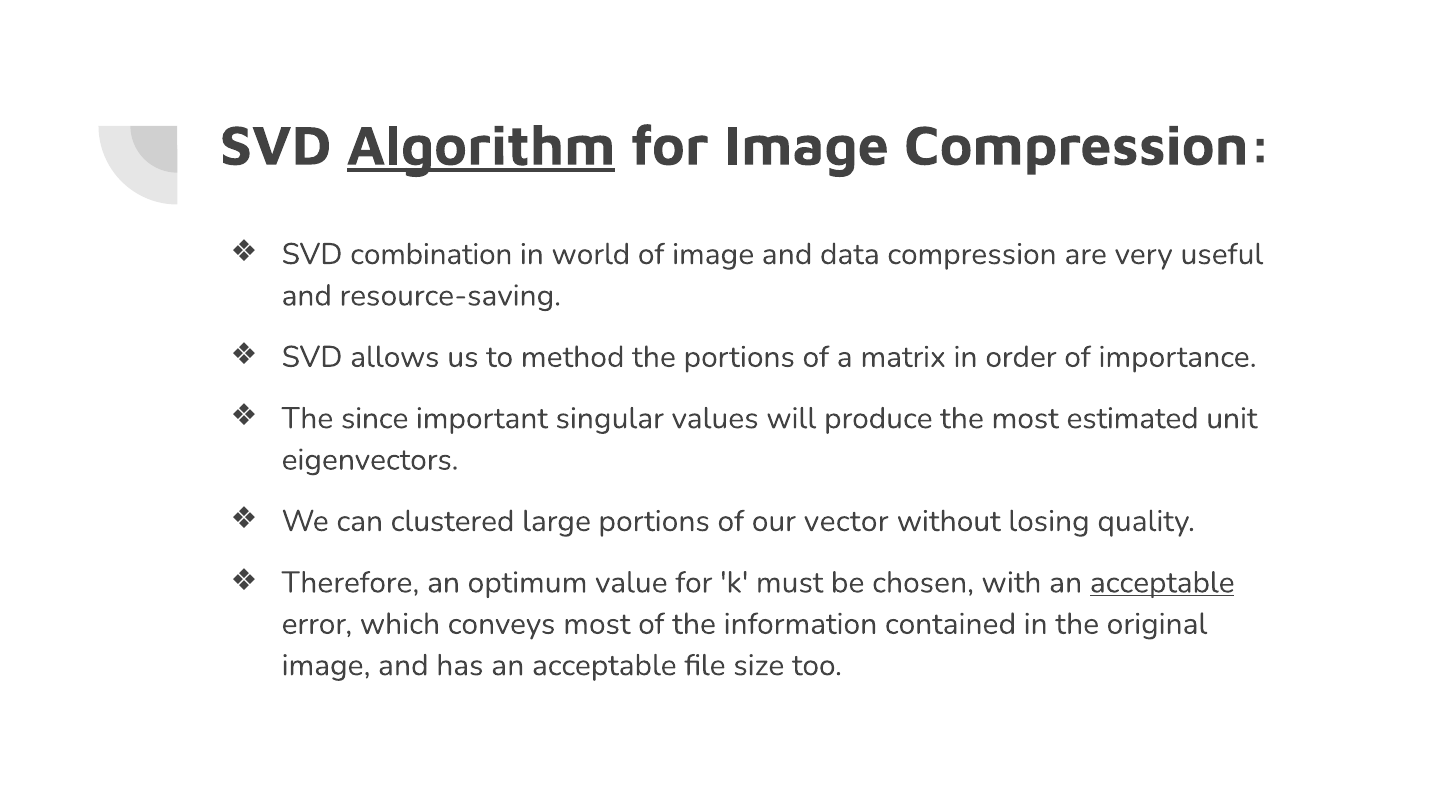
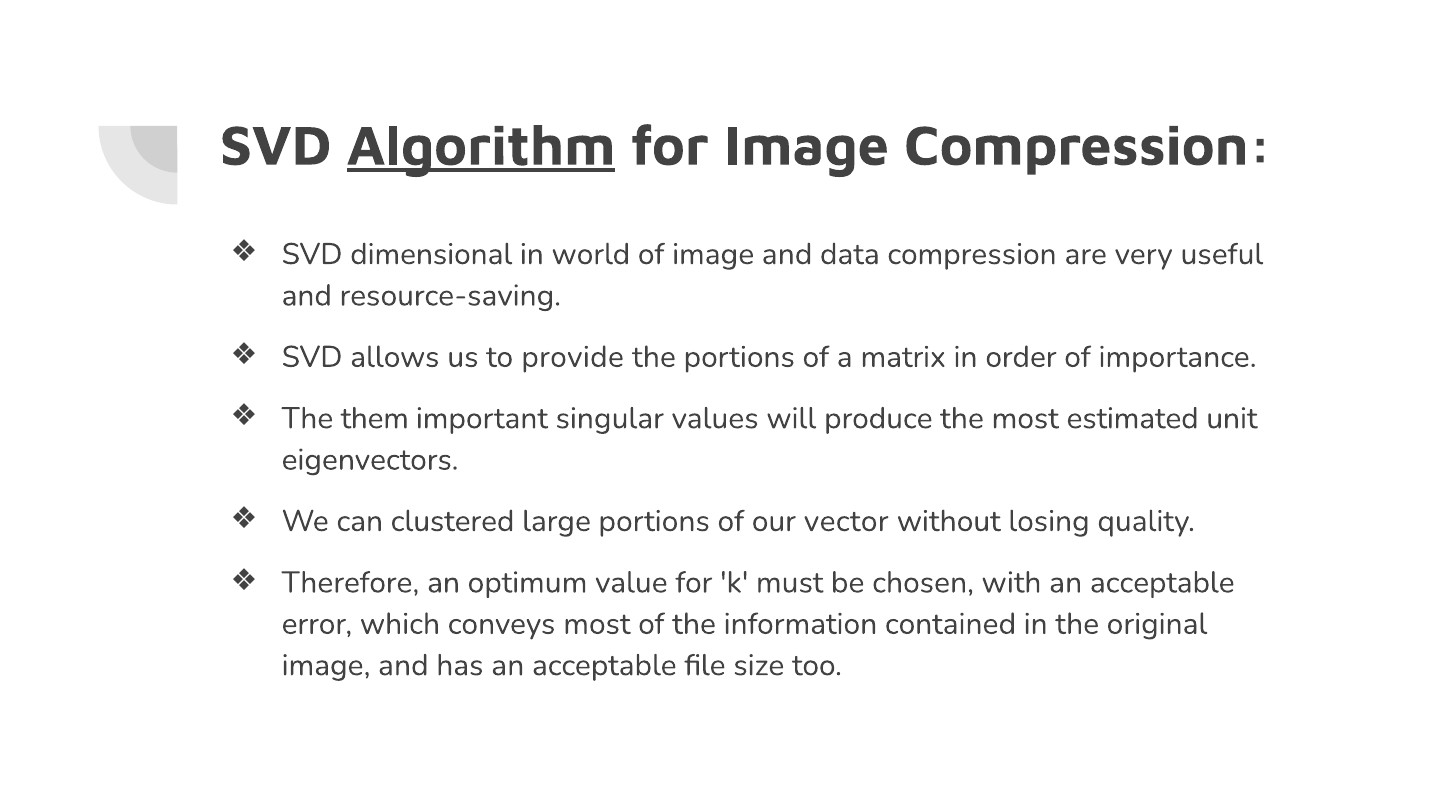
combination: combination -> dimensional (431, 254)
method: method -> provide (573, 357)
since: since -> them (375, 418)
acceptable underline: present -> none (1162, 583)
